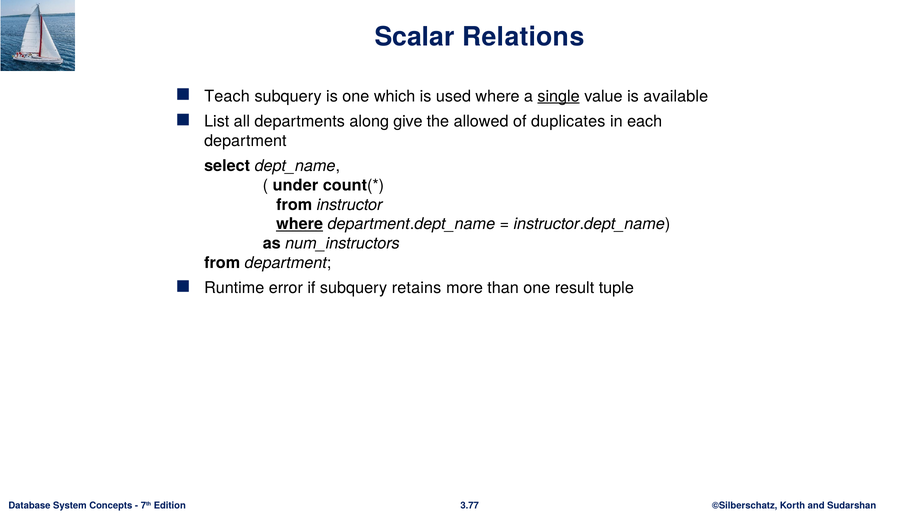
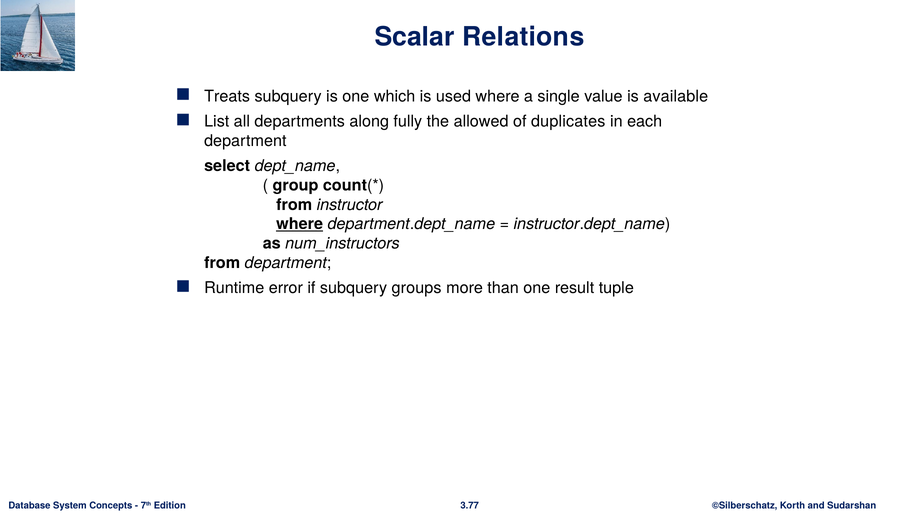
Teach: Teach -> Treats (227, 96)
single underline: present -> none (559, 96)
give: give -> fully (408, 121)
under: under -> group (296, 185)
retains: retains -> groups (417, 288)
